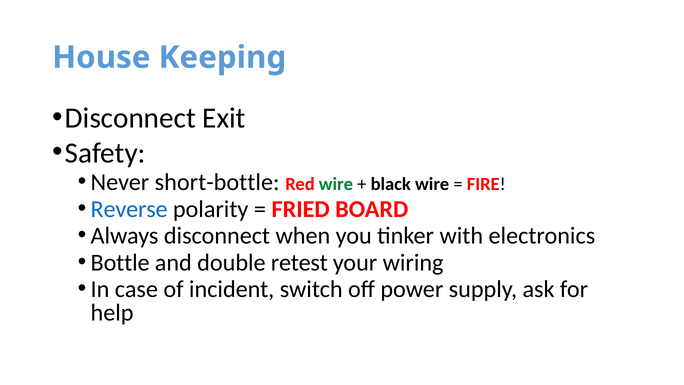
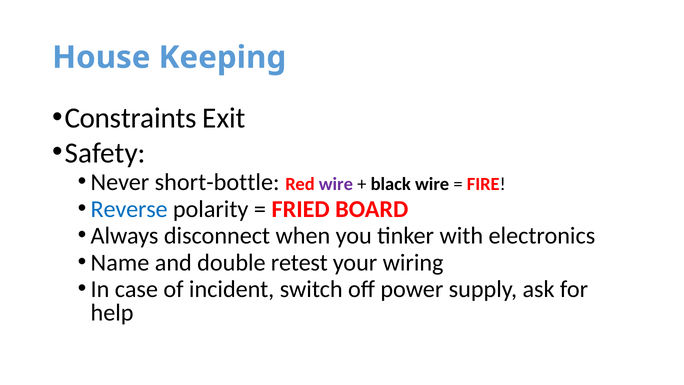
Disconnect: Disconnect -> Constraints (131, 118)
wire colour: green -> purple (336, 184)
Bottle: Bottle -> Name (120, 262)
